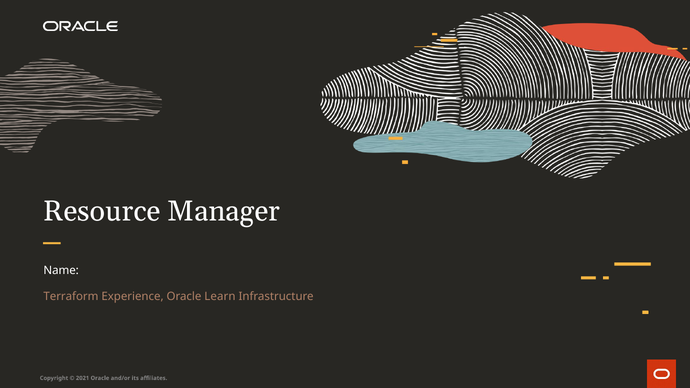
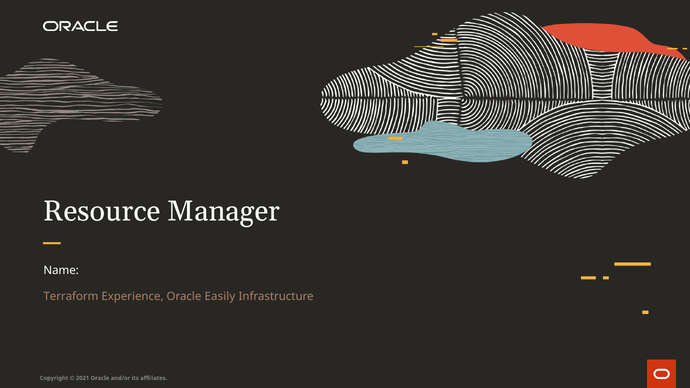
Learn: Learn -> Easily (220, 296)
